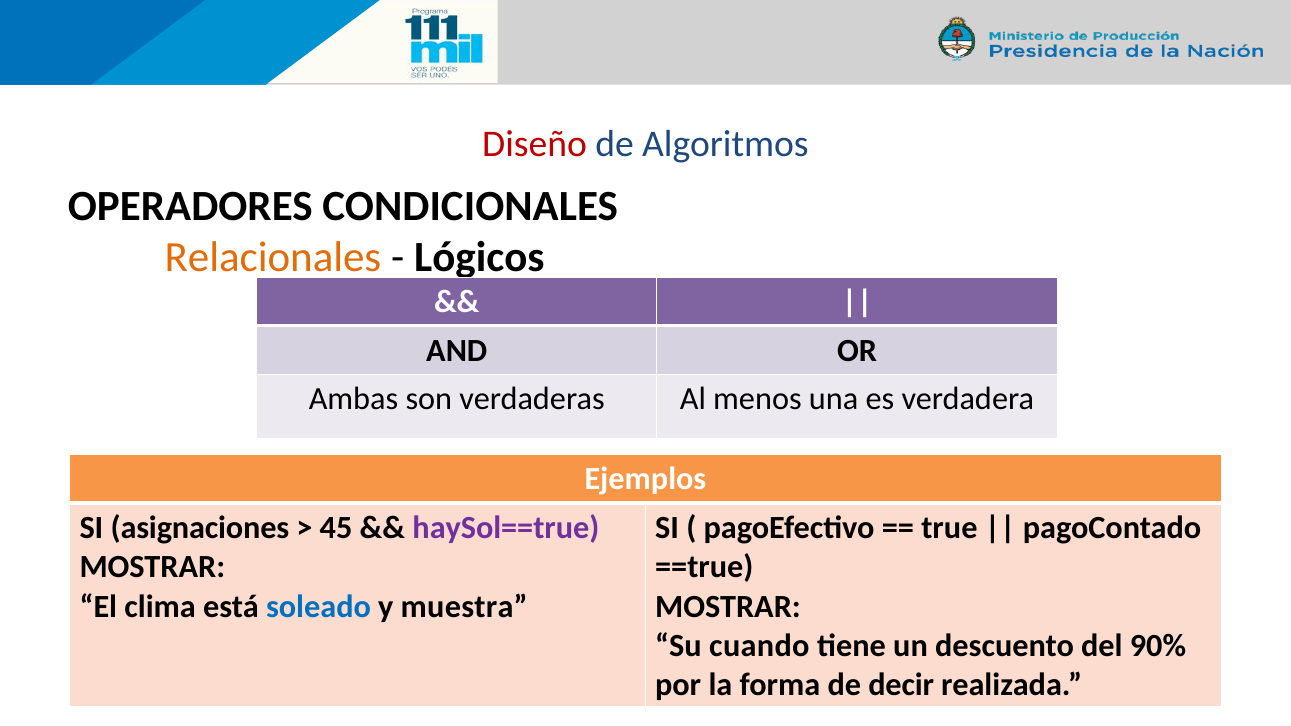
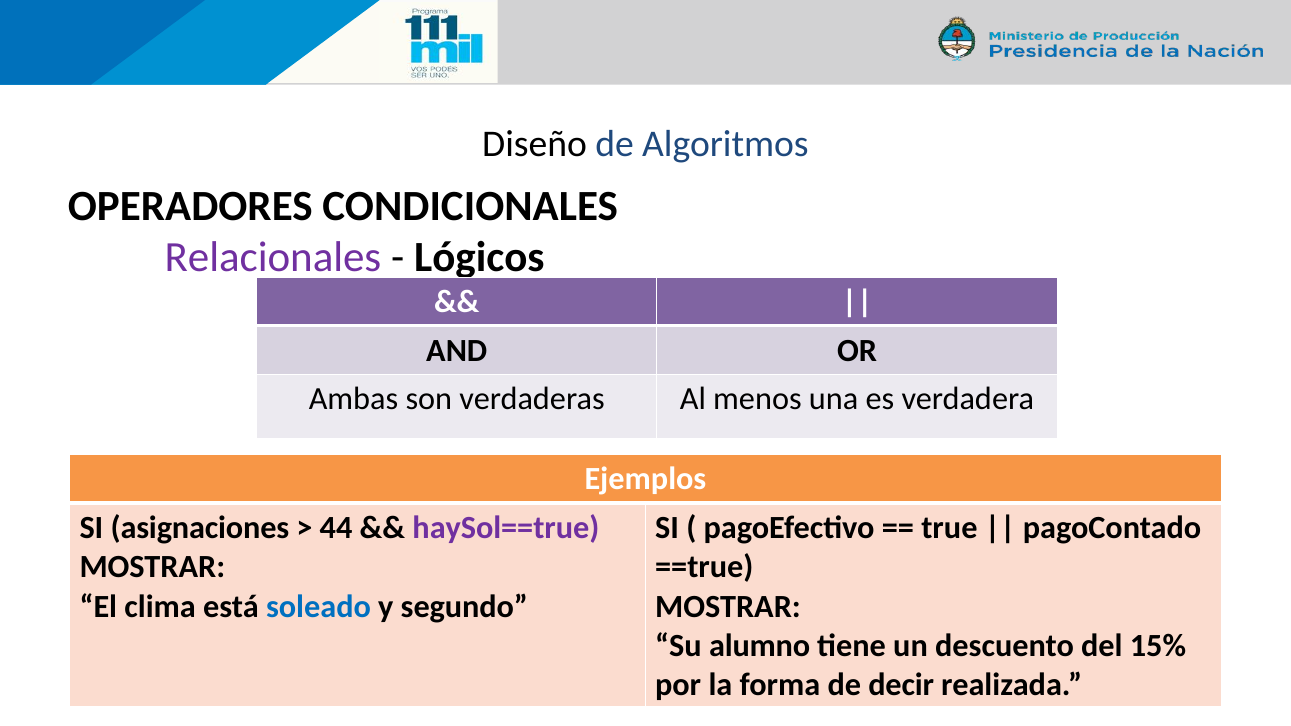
Diseño colour: red -> black (535, 144)
Relacionales colour: orange -> purple (273, 258)
45: 45 -> 44 (336, 528)
muestra: muestra -> segundo (464, 607)
cuando: cuando -> alumno (760, 646)
90%: 90% -> 15% (1158, 646)
